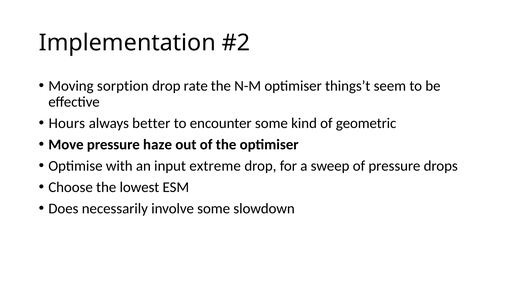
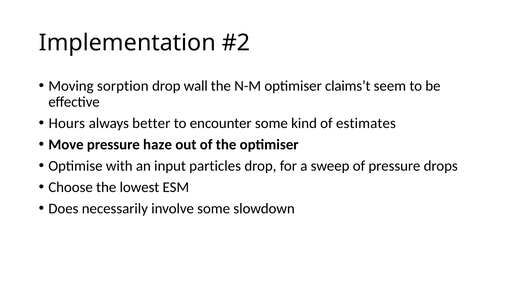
rate: rate -> wall (196, 86)
things’t: things’t -> claims’t (348, 86)
geometric: geometric -> estimates (366, 123)
extreme: extreme -> particles (215, 166)
